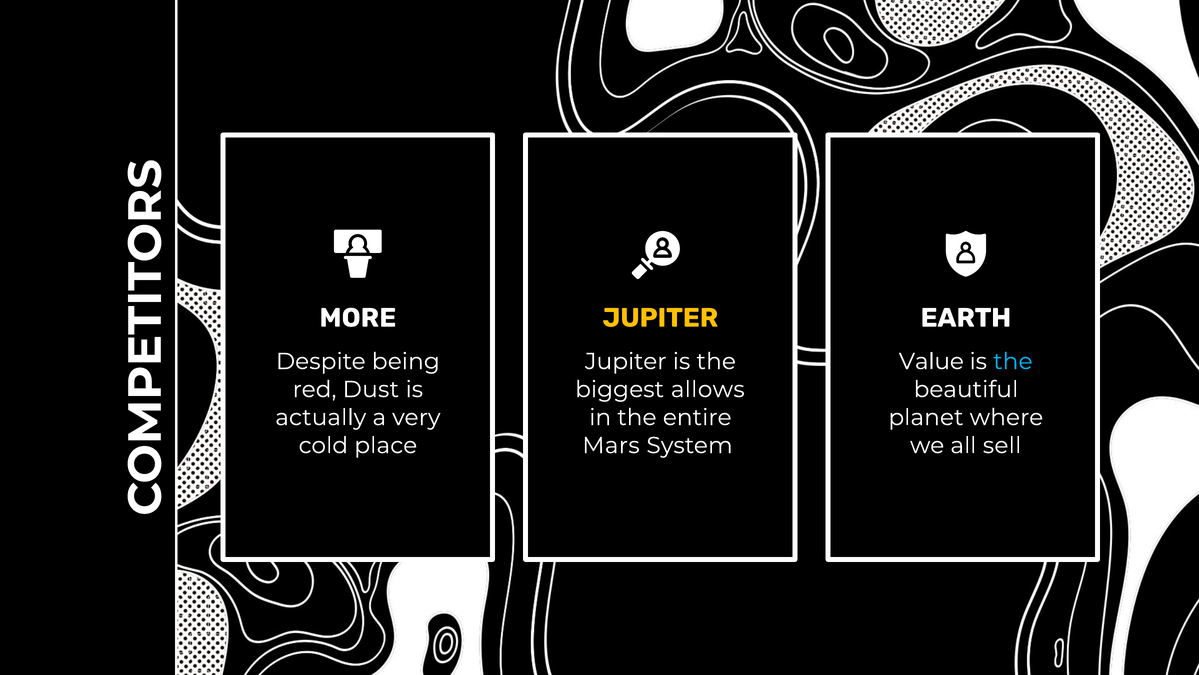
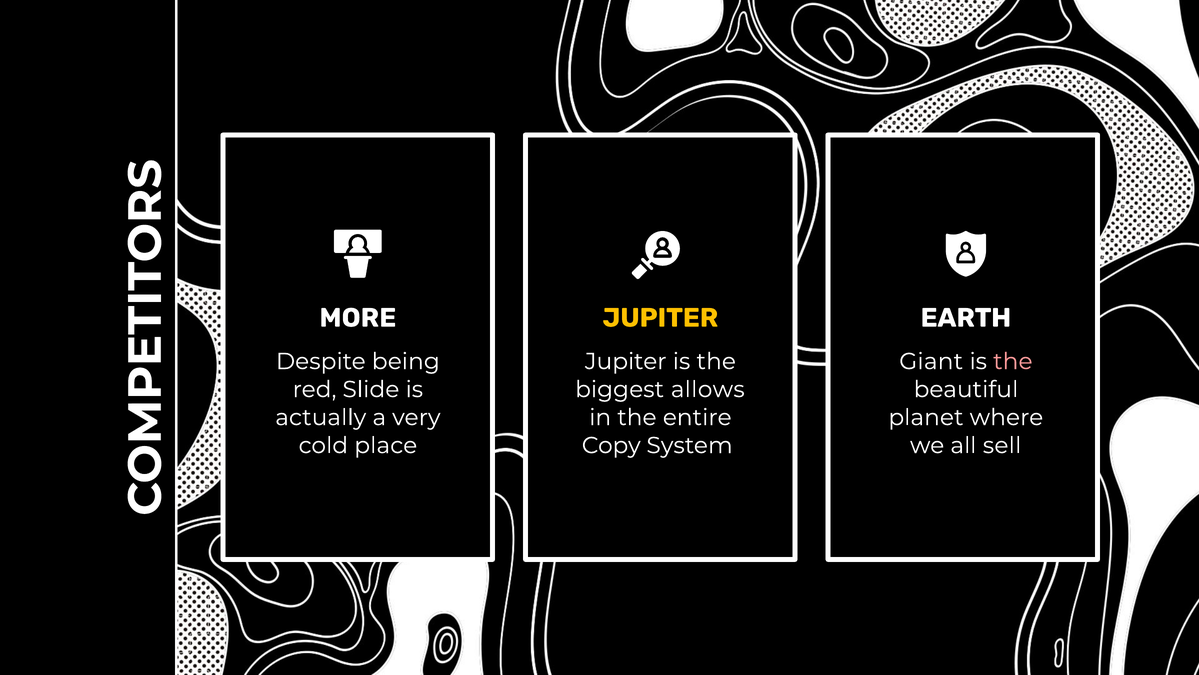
Value: Value -> Giant (931, 361)
the colour: light blue -> pink (1013, 361)
Dust: Dust -> Slide (371, 389)
Mars: Mars -> Copy (611, 445)
